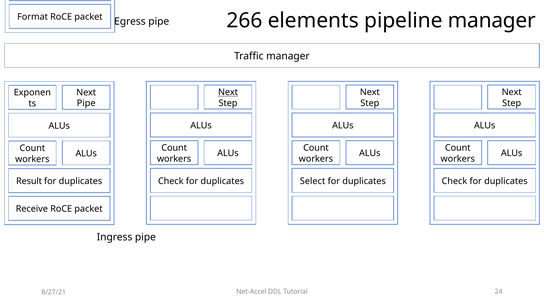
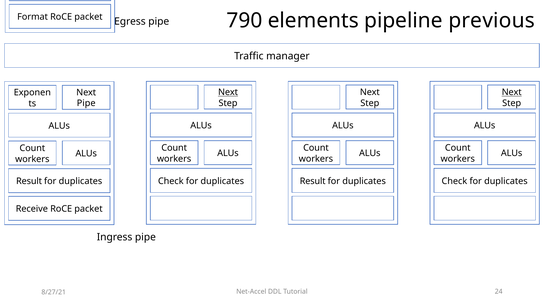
266: 266 -> 790 (244, 21)
pipeline manager: manager -> previous (492, 21)
Next underline: none -> present (512, 92)
Select: Select -> Result (313, 181)
